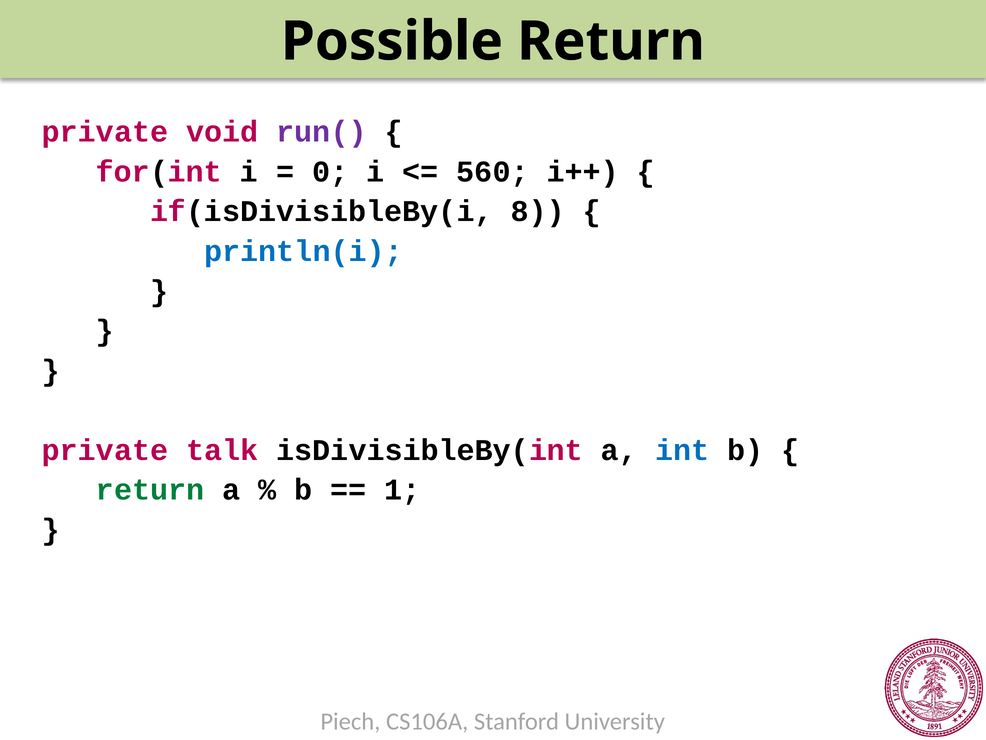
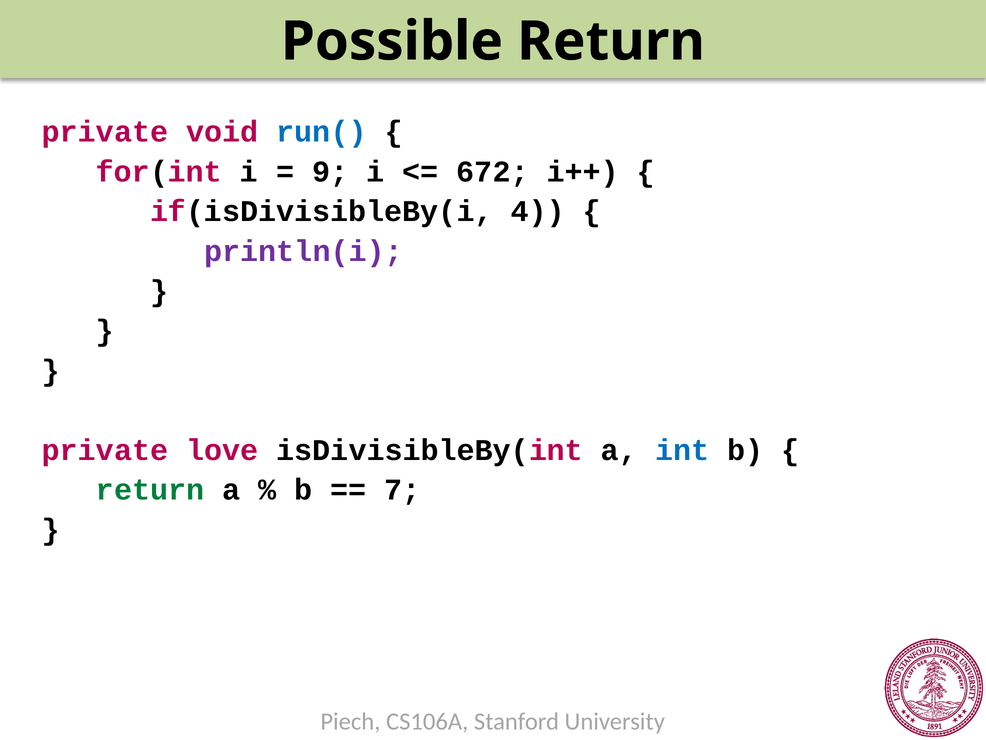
run( colour: purple -> blue (322, 132)
0: 0 -> 9 (330, 172)
560: 560 -> 672 (493, 172)
8: 8 -> 4 (538, 211)
println(i colour: blue -> purple (304, 251)
talk: talk -> love (222, 450)
1: 1 -> 7 (403, 490)
